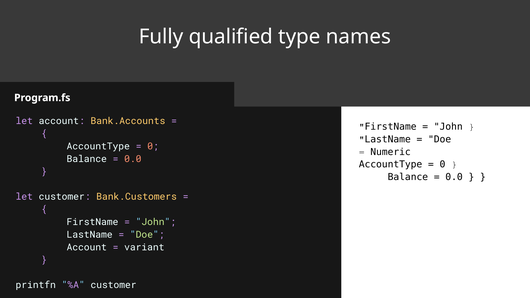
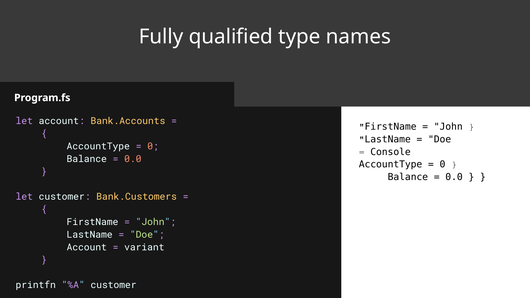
Numeric: Numeric -> Console (391, 152)
